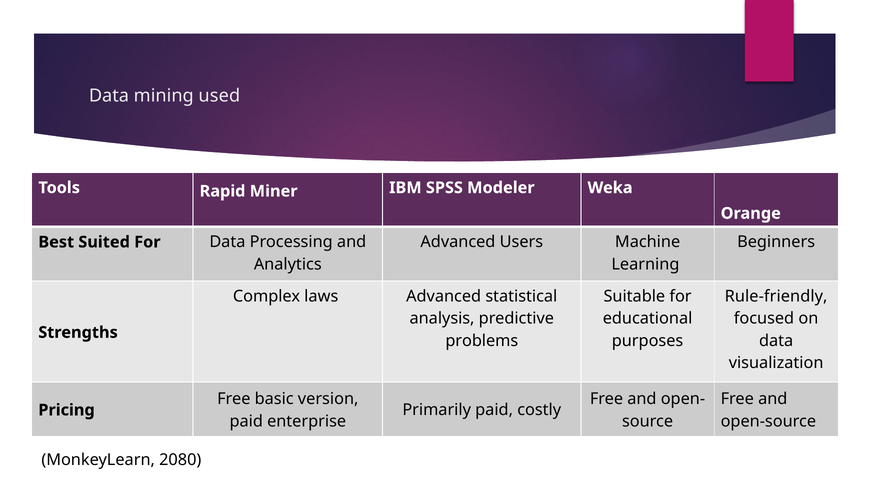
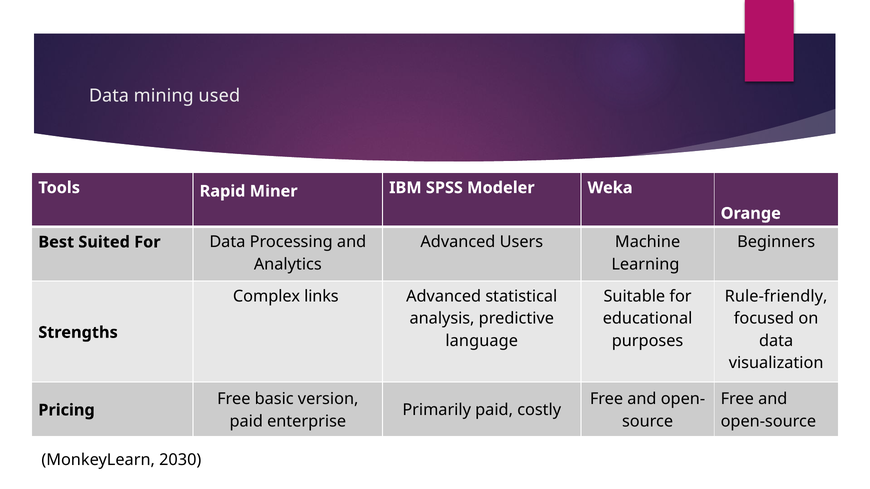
laws: laws -> links (321, 297)
problems: problems -> language (482, 341)
2080: 2080 -> 2030 (180, 460)
